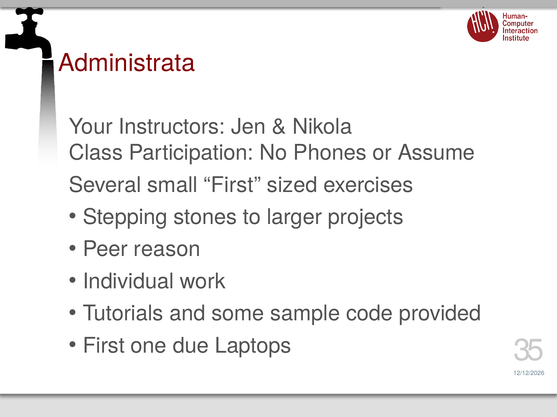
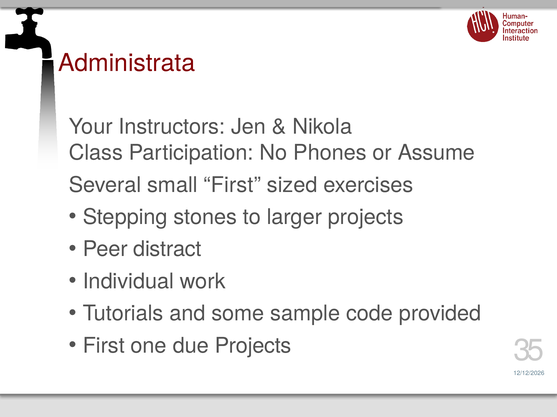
reason: reason -> distract (167, 250)
due Laptops: Laptops -> Projects (253, 346)
